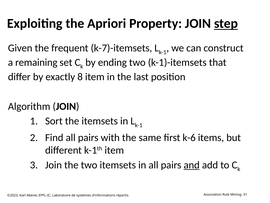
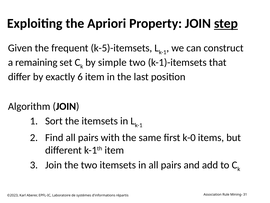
k-7)-itemsets: k-7)-itemsets -> k-5)-itemsets (121, 48)
ending: ending -> simple (112, 62)
8: 8 -> 6 (80, 77)
k-6: k-6 -> k-0 (189, 137)
and underline: present -> none (192, 165)
